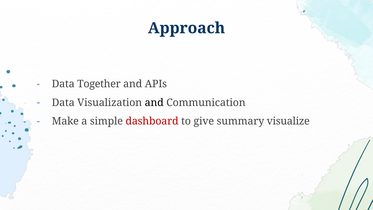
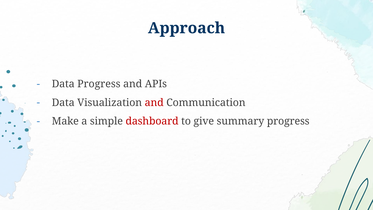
Data Together: Together -> Progress (99, 84)
and colour: black -> red (154, 103)
summary visualize: visualize -> progress (288, 121)
